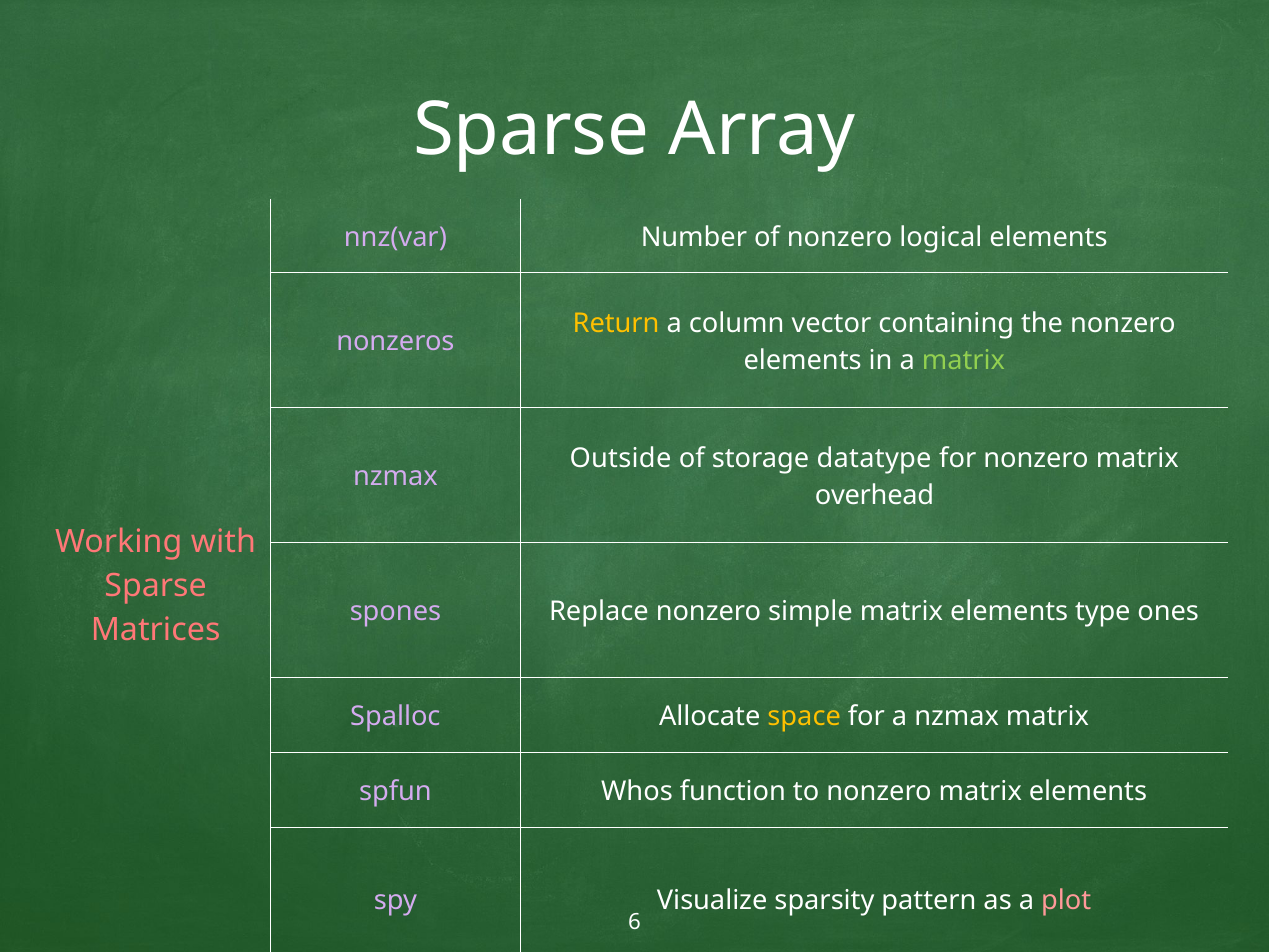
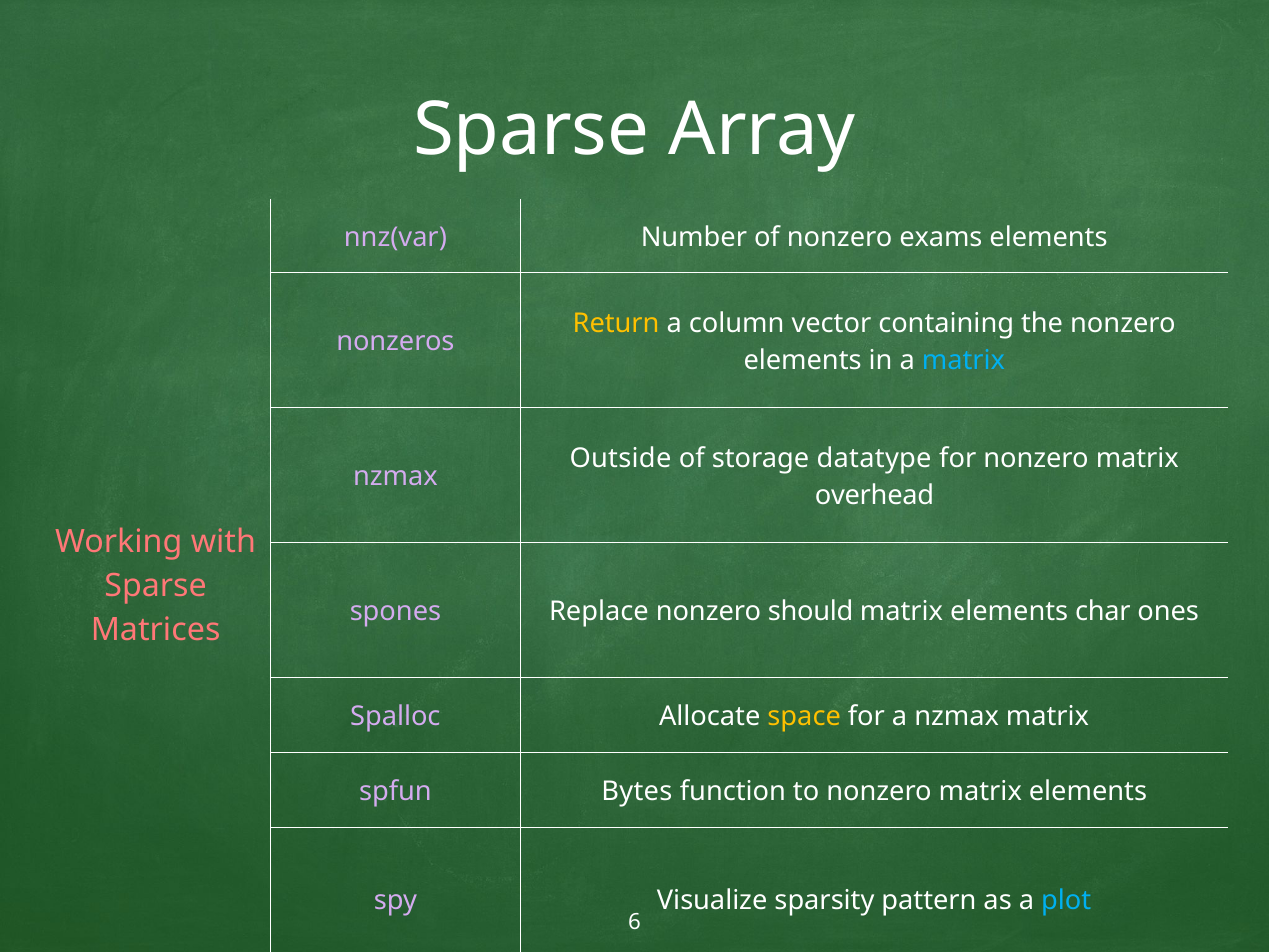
logical: logical -> exams (941, 237)
matrix colour: light green -> light blue (963, 360)
simple: simple -> should (811, 612)
type: type -> char (1103, 612)
Whos: Whos -> Bytes (637, 792)
plot colour: pink -> light blue (1066, 900)
